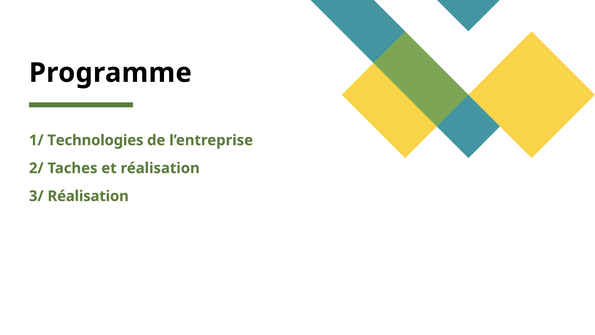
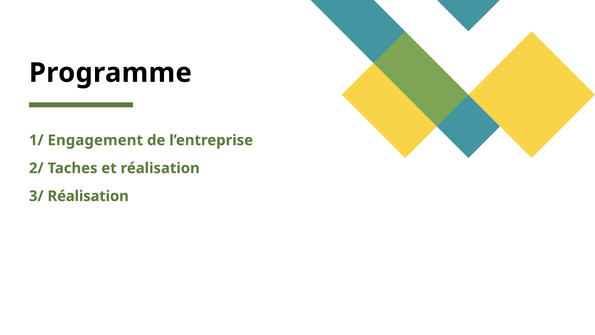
Technologies: Technologies -> Engagement (95, 140)
